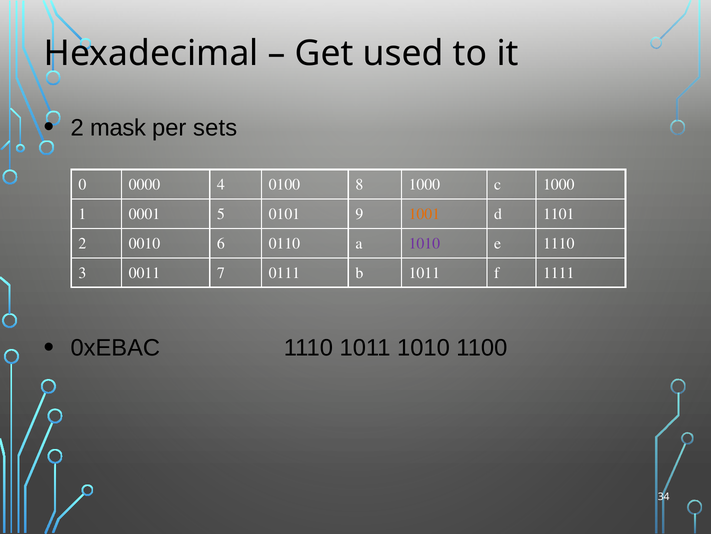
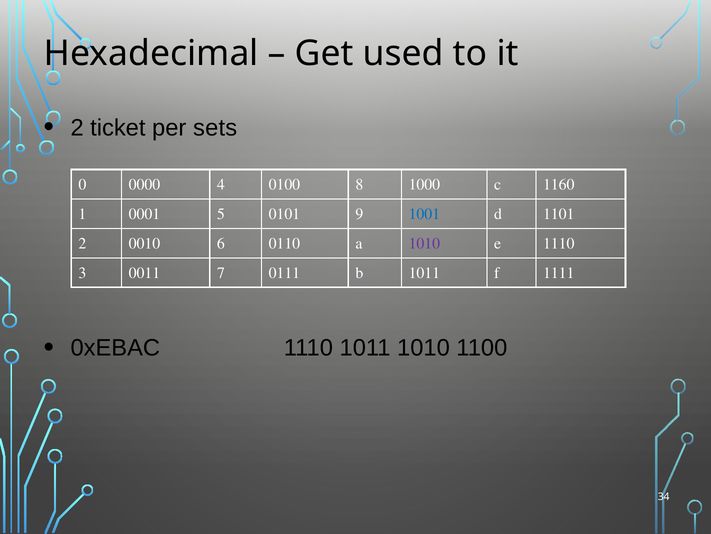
mask: mask -> ticket (118, 128)
c 1000: 1000 -> 1160 (559, 184)
1001 colour: orange -> blue (424, 214)
